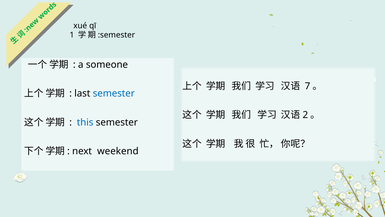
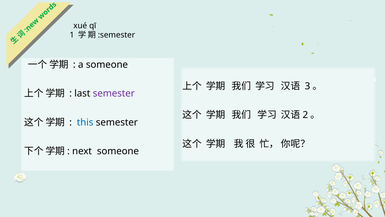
7: 7 -> 3 (307, 86)
semester colour: blue -> purple (114, 93)
next weekend: weekend -> someone (118, 151)
